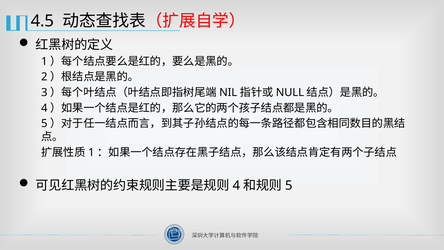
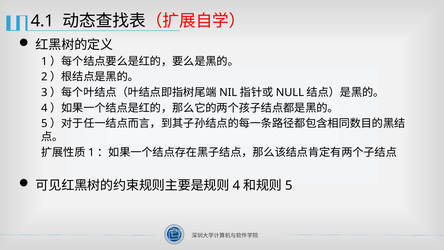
4.5: 4.5 -> 4.1 (42, 21)
